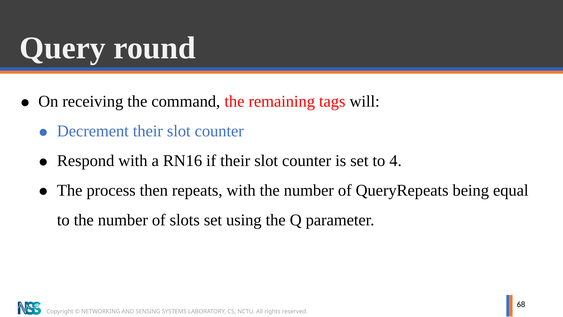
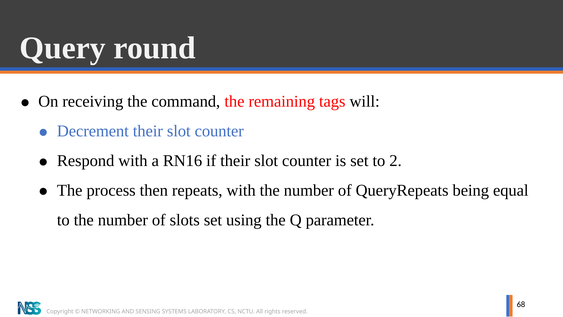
4: 4 -> 2 (396, 161)
